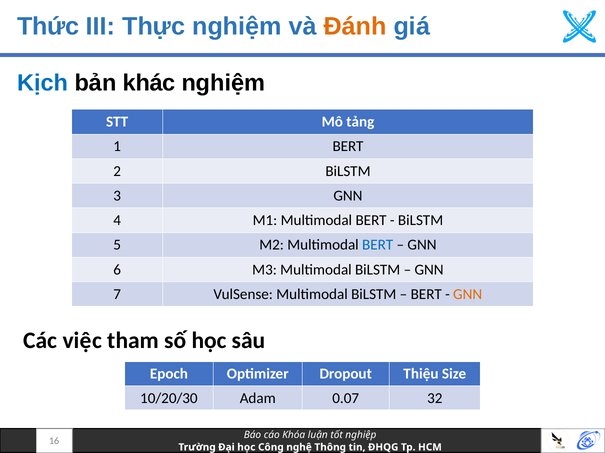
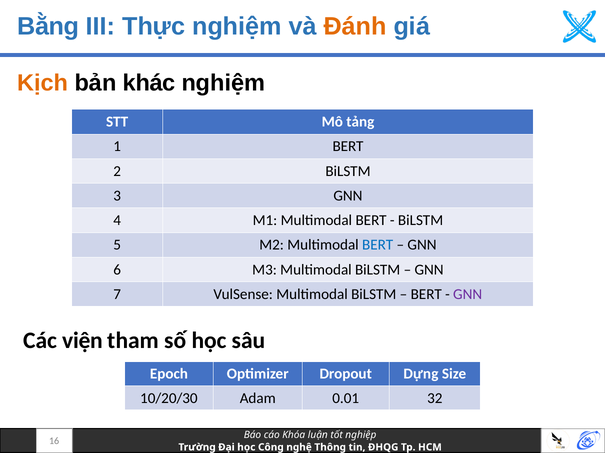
Thức: Thức -> Bằng (48, 26)
Kịch colour: blue -> orange (43, 83)
GNN colour: orange -> purple (468, 295)
việc: việc -> viện (82, 341)
Thiệu: Thiệu -> Dựng (421, 375)
0.07: 0.07 -> 0.01 (346, 399)
